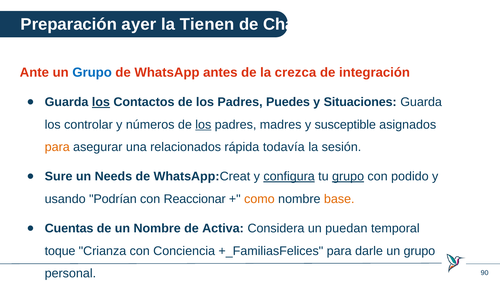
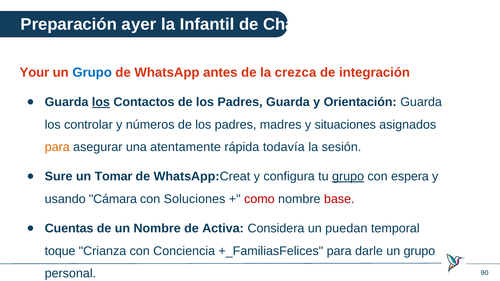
Tienen: Tienen -> Infantil (207, 24)
Ante: Ante -> Your (34, 72)
Padres Puedes: Puedes -> Guarda (288, 102)
Situaciones: Situaciones -> Orientación (360, 102)
los underline: present -> none (203, 125)
susceptible: susceptible -> situaciones (345, 125)
relacionados: relacionados -> atentamente (186, 147)
Needs: Needs -> Tomar (113, 177)
configura underline: present -> none (289, 177)
podido: podido -> espera (410, 177)
Podrían: Podrían -> Cámara (113, 199)
Reaccionar: Reaccionar -> Soluciones (195, 199)
como colour: orange -> red (259, 199)
base colour: orange -> red (339, 199)
